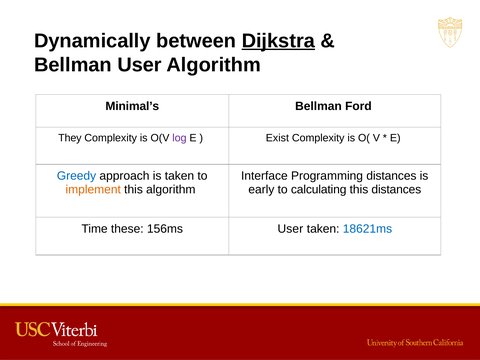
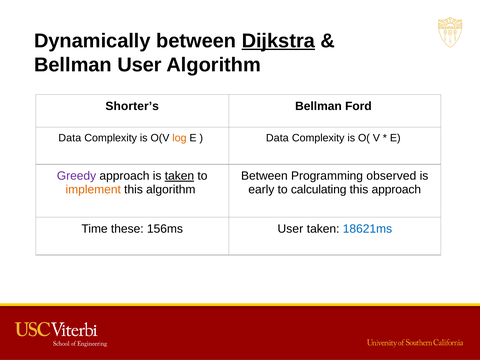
Minimal’s: Minimal’s -> Shorter’s (132, 106)
They: They -> Data (70, 138)
log colour: purple -> orange (179, 138)
Exist: Exist -> Data (277, 138)
Greedy colour: blue -> purple (77, 176)
taken underline: none -> present (179, 176)
Interface: Interface -> Between (264, 176)
Programming distances: distances -> observed (391, 176)
this distances: distances -> approach (396, 189)
